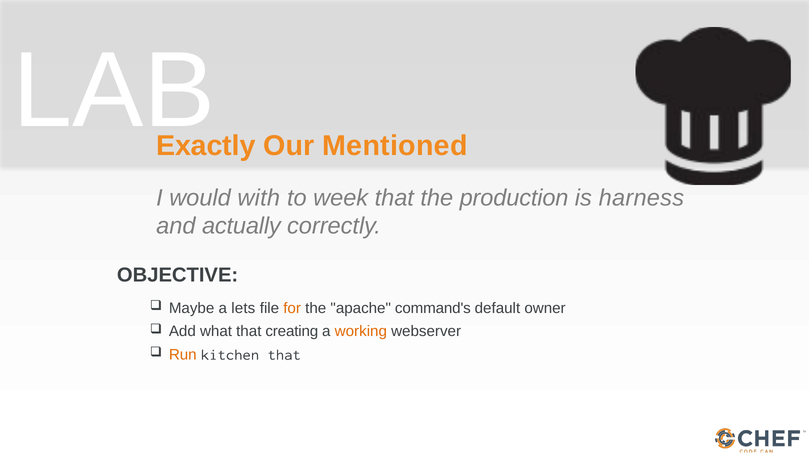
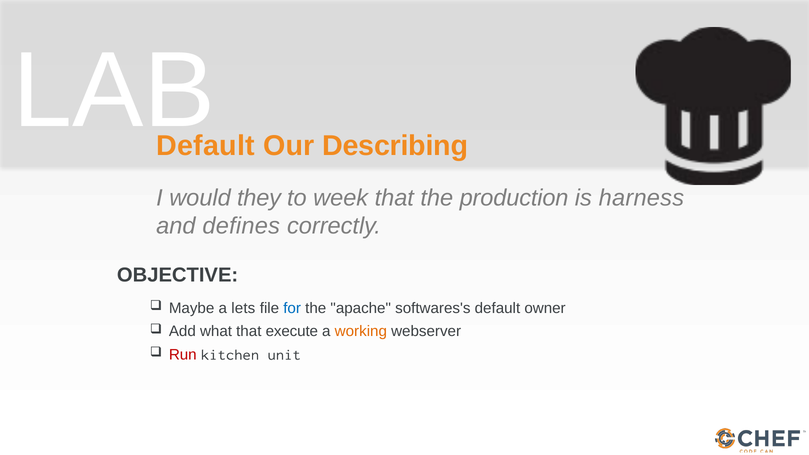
Exactly: Exactly -> Default (206, 146)
Mentioned: Mentioned -> Describing (395, 146)
with: with -> they (259, 198)
actually: actually -> defines (241, 226)
for colour: orange -> blue (292, 308)
command's: command's -> softwares's (433, 308)
creating: creating -> execute (292, 331)
Run colour: orange -> red (183, 355)
kitchen that: that -> unit (284, 355)
